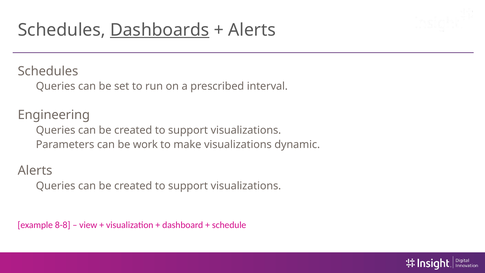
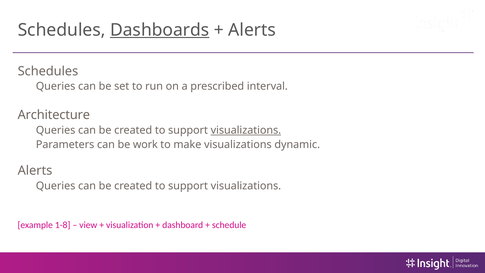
Engineering: Engineering -> Architecture (54, 115)
visualizations underline: none -> present (246, 130)
8-8: 8-8 -> 1-8 (63, 225)
